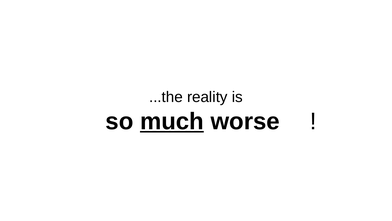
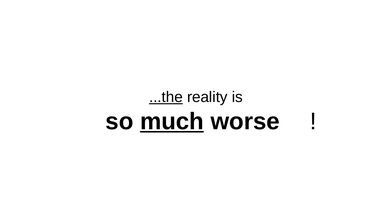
...the underline: none -> present (166, 97)
